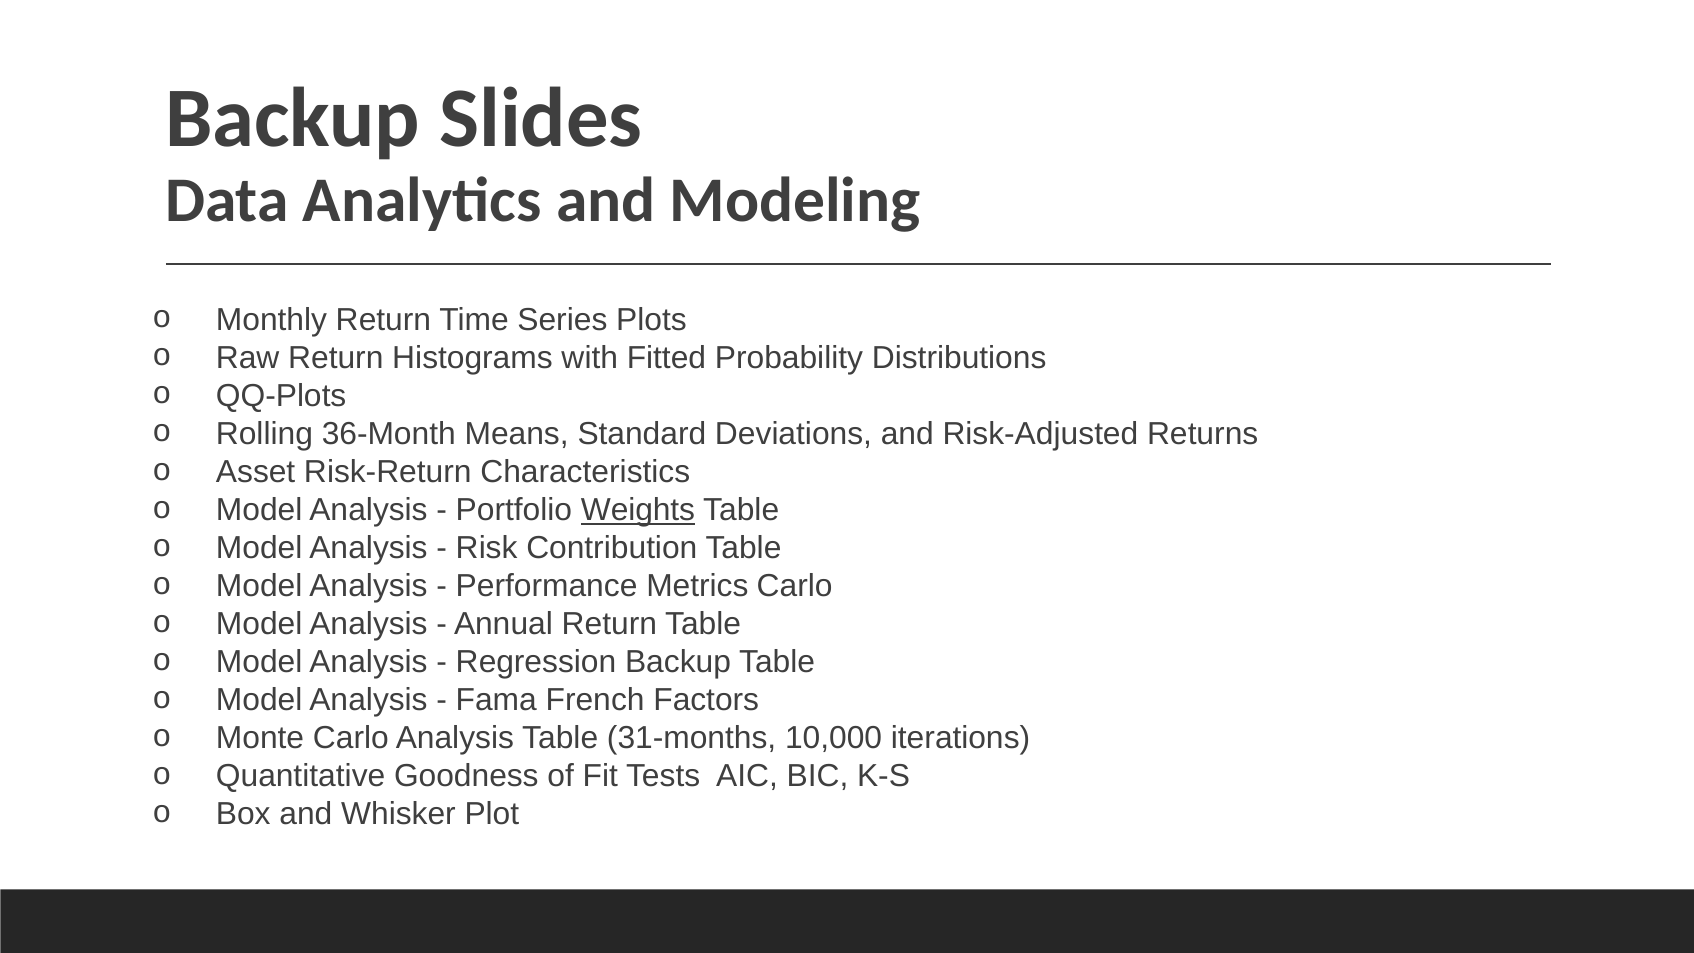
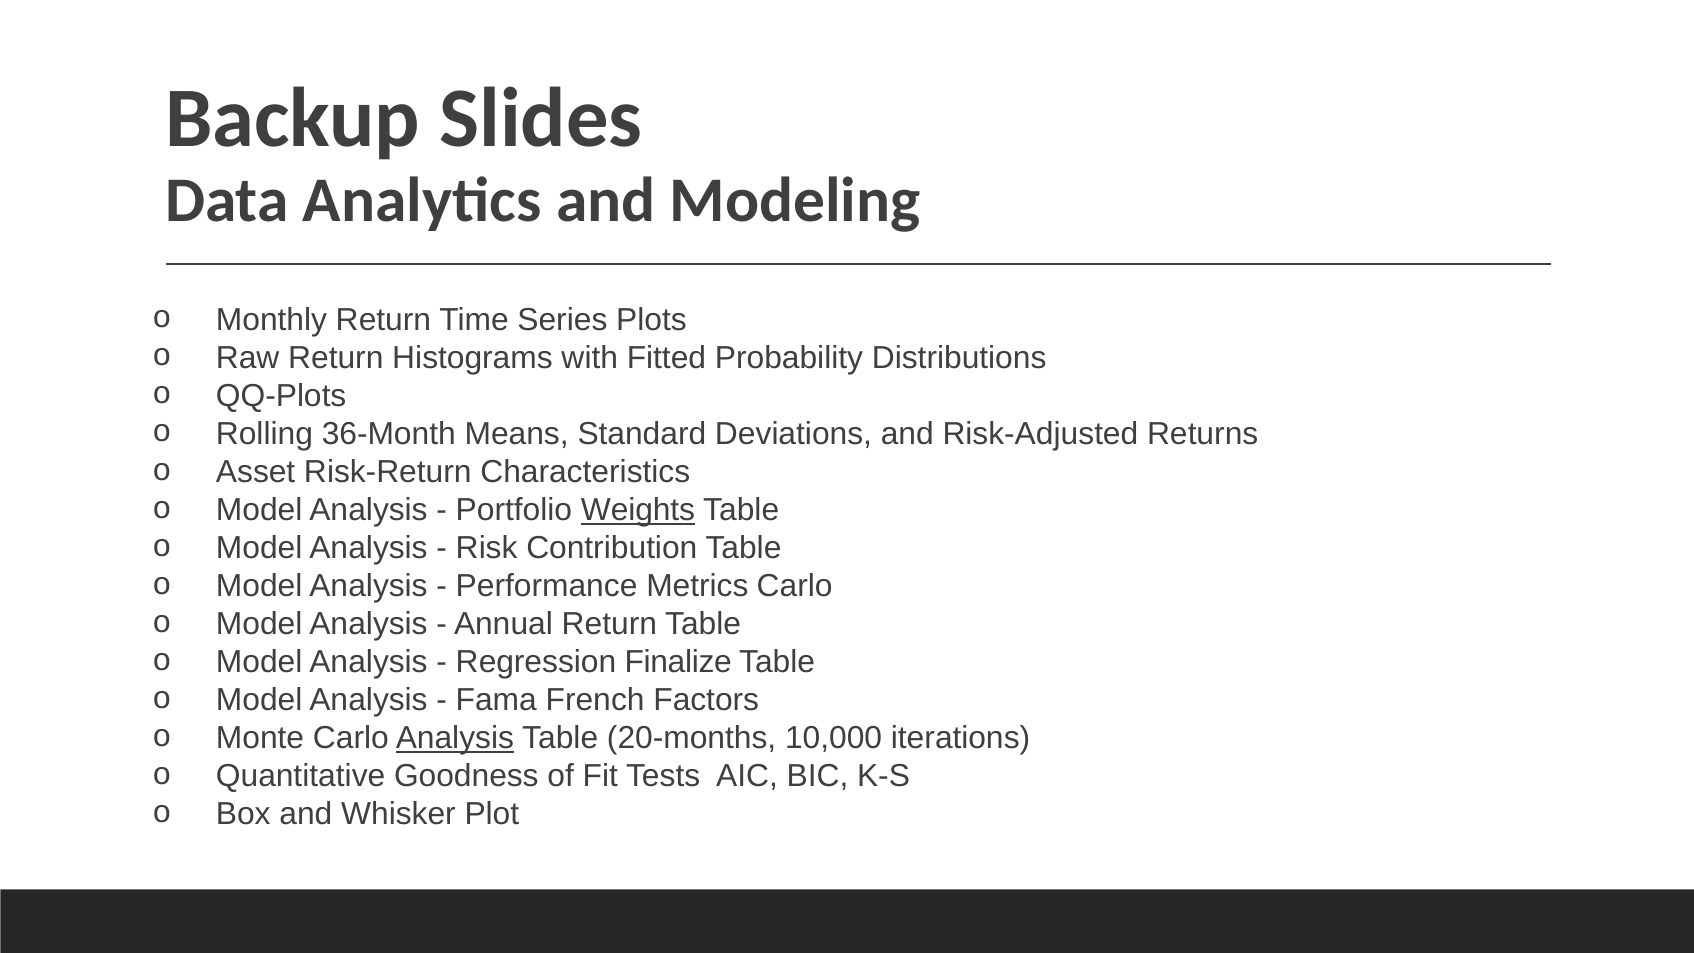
Regression Backup: Backup -> Finalize (678, 662)
Analysis underline: none -> present (455, 738)
31-months: 31-months -> 20-months (692, 738)
